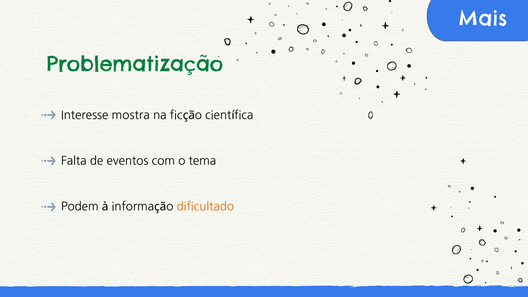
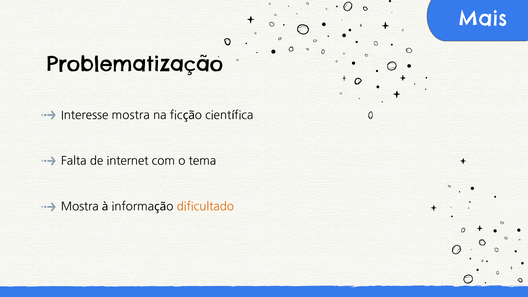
Problematização colour: green -> black (135, 65)
eventos: eventos -> internet (128, 161)
Podem: Podem -> Mostra (80, 207)
